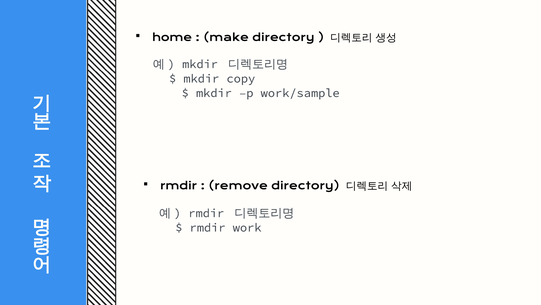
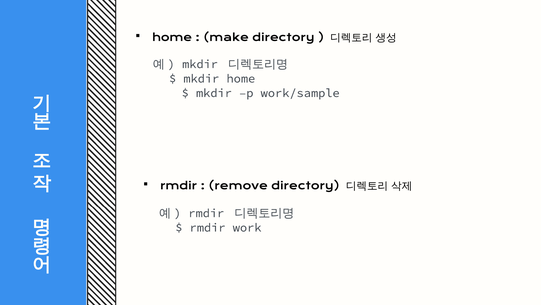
mkdir copy: copy -> home (241, 78)
